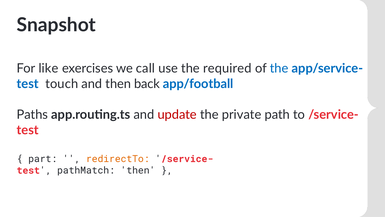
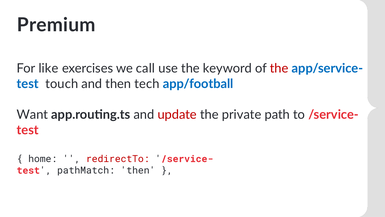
Snapshot: Snapshot -> Premium (56, 25)
required: required -> keyword (227, 68)
the colour: blue -> red (279, 68)
back: back -> tech (147, 84)
Paths: Paths -> Want (32, 115)
part: part -> home (43, 159)
redirectTo colour: orange -> red (118, 159)
